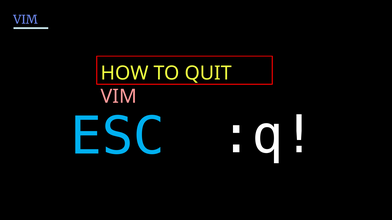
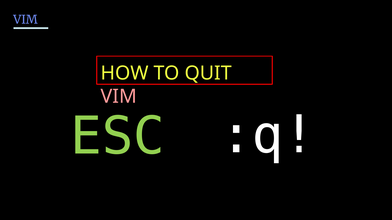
ESC colour: light blue -> light green (117, 137)
